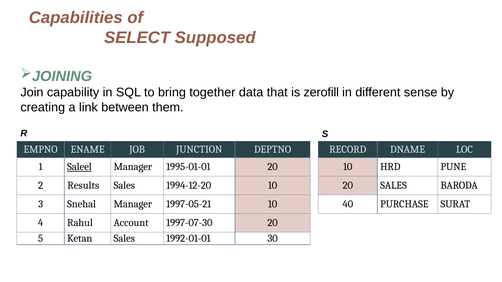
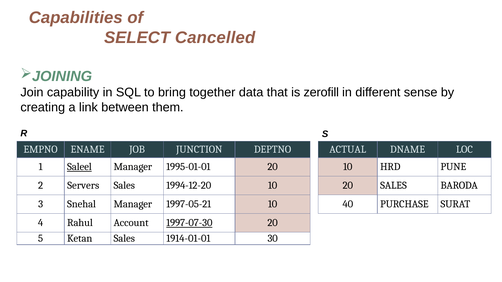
Supposed: Supposed -> Cancelled (215, 38)
RECORD: RECORD -> ACTUAL (348, 149)
Results: Results -> Servers (83, 186)
1997-07-30 underline: none -> present (189, 223)
1992-01-01: 1992-01-01 -> 1914-01-01 (188, 239)
